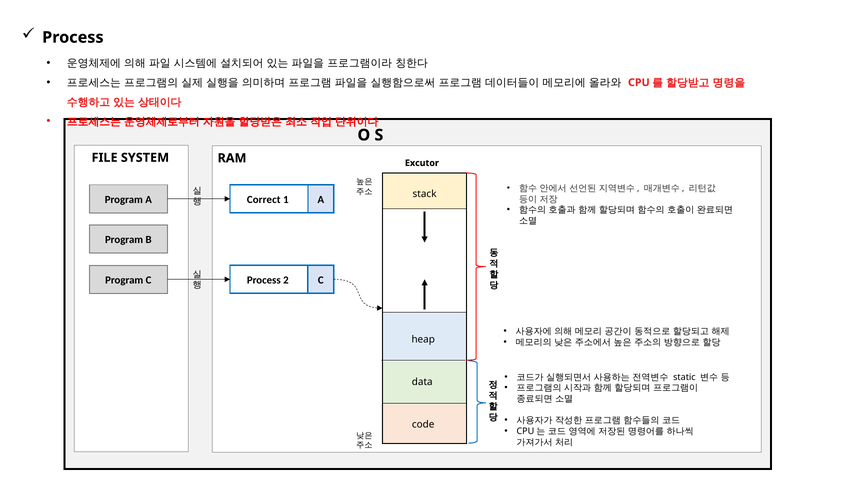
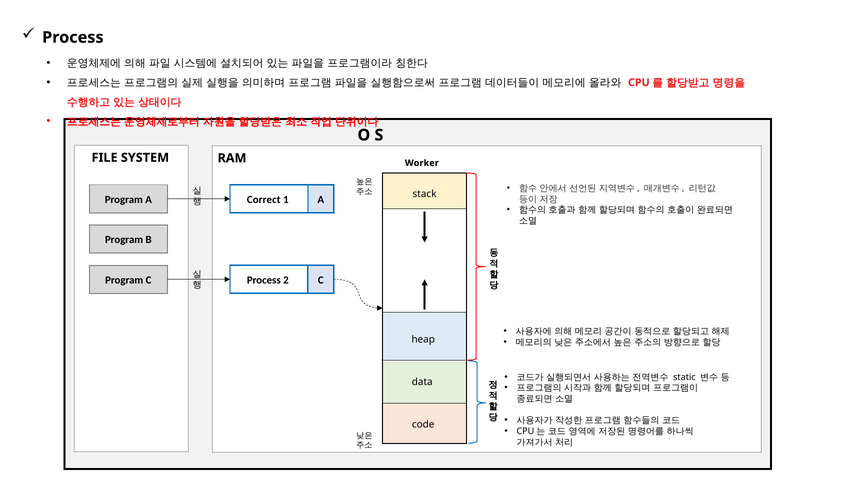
Excutor: Excutor -> Worker (422, 163)
